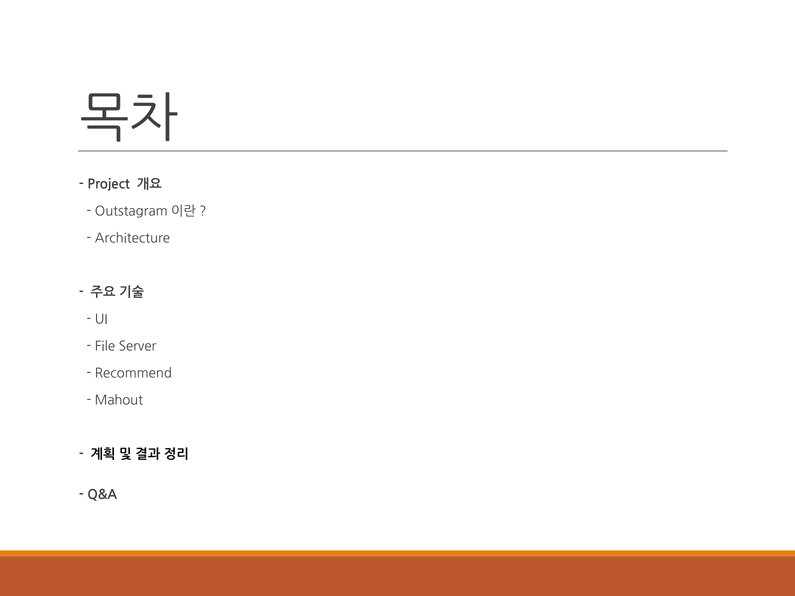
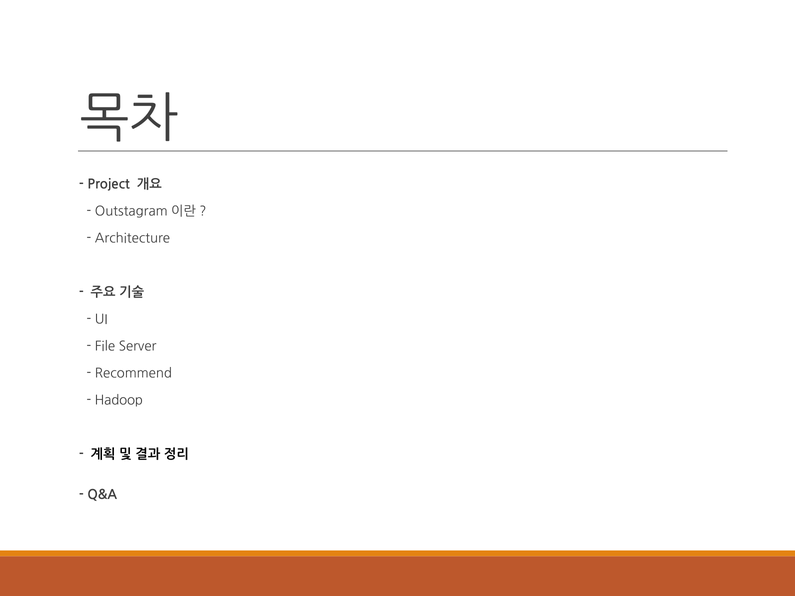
Mahout: Mahout -> Hadoop (119, 401)
